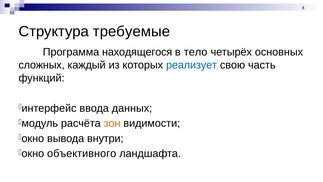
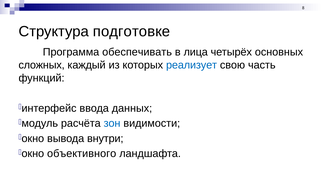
требуемые: требуемые -> подготовке (131, 31)
находящегося: находящегося -> обеспечивать (137, 52)
тело: тело -> лица (196, 52)
зон colour: orange -> blue (112, 123)
